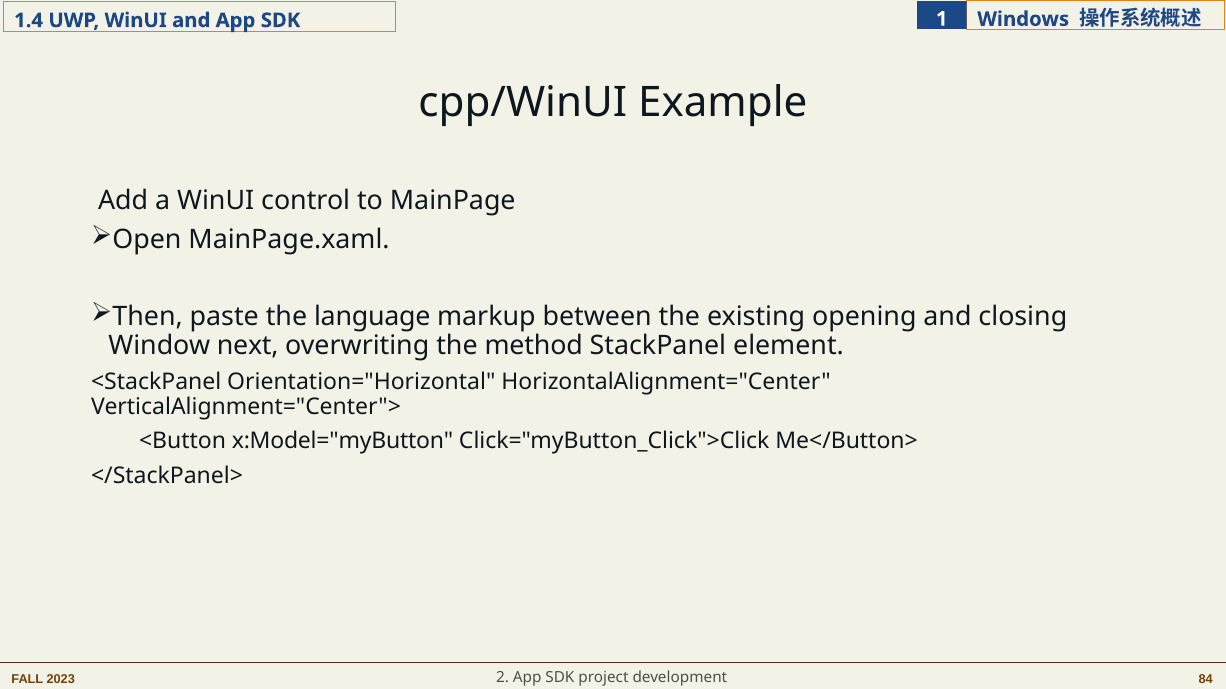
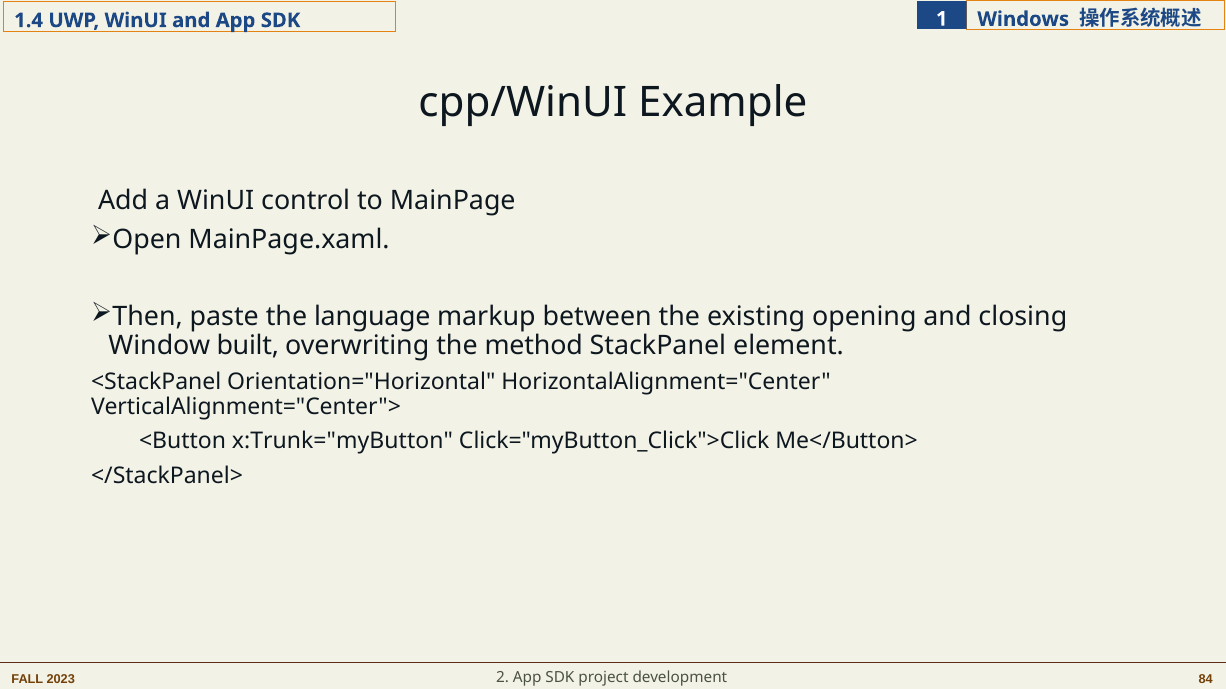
next: next -> built (248, 346)
x:Model="myButton: x:Model="myButton -> x:Trunk="myButton (342, 442)
